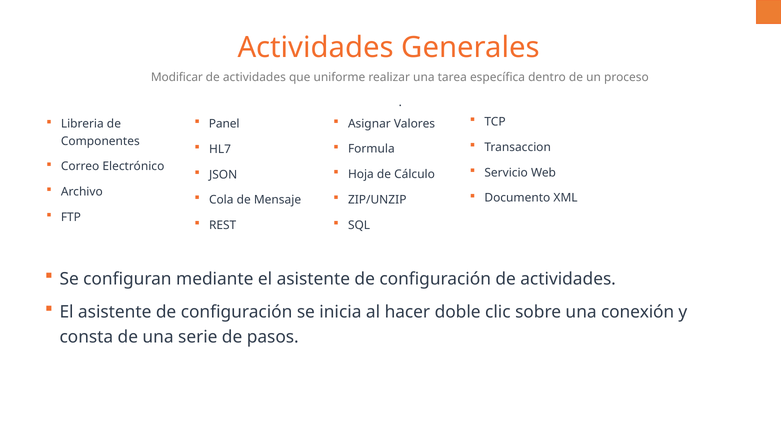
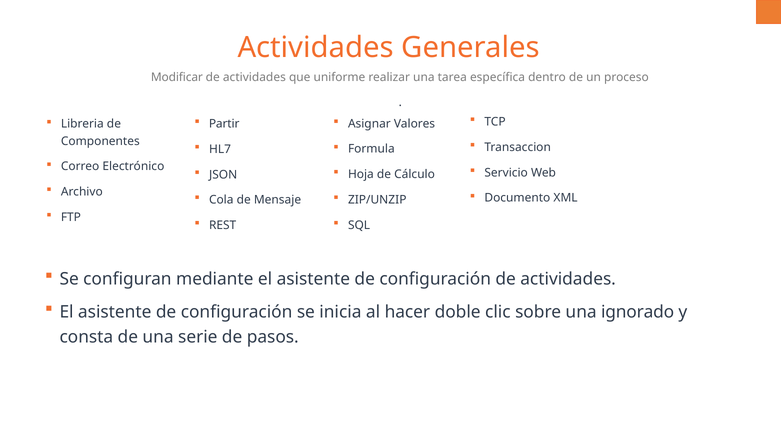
Panel: Panel -> Partir (224, 124)
conexión: conexión -> ignorado (638, 312)
